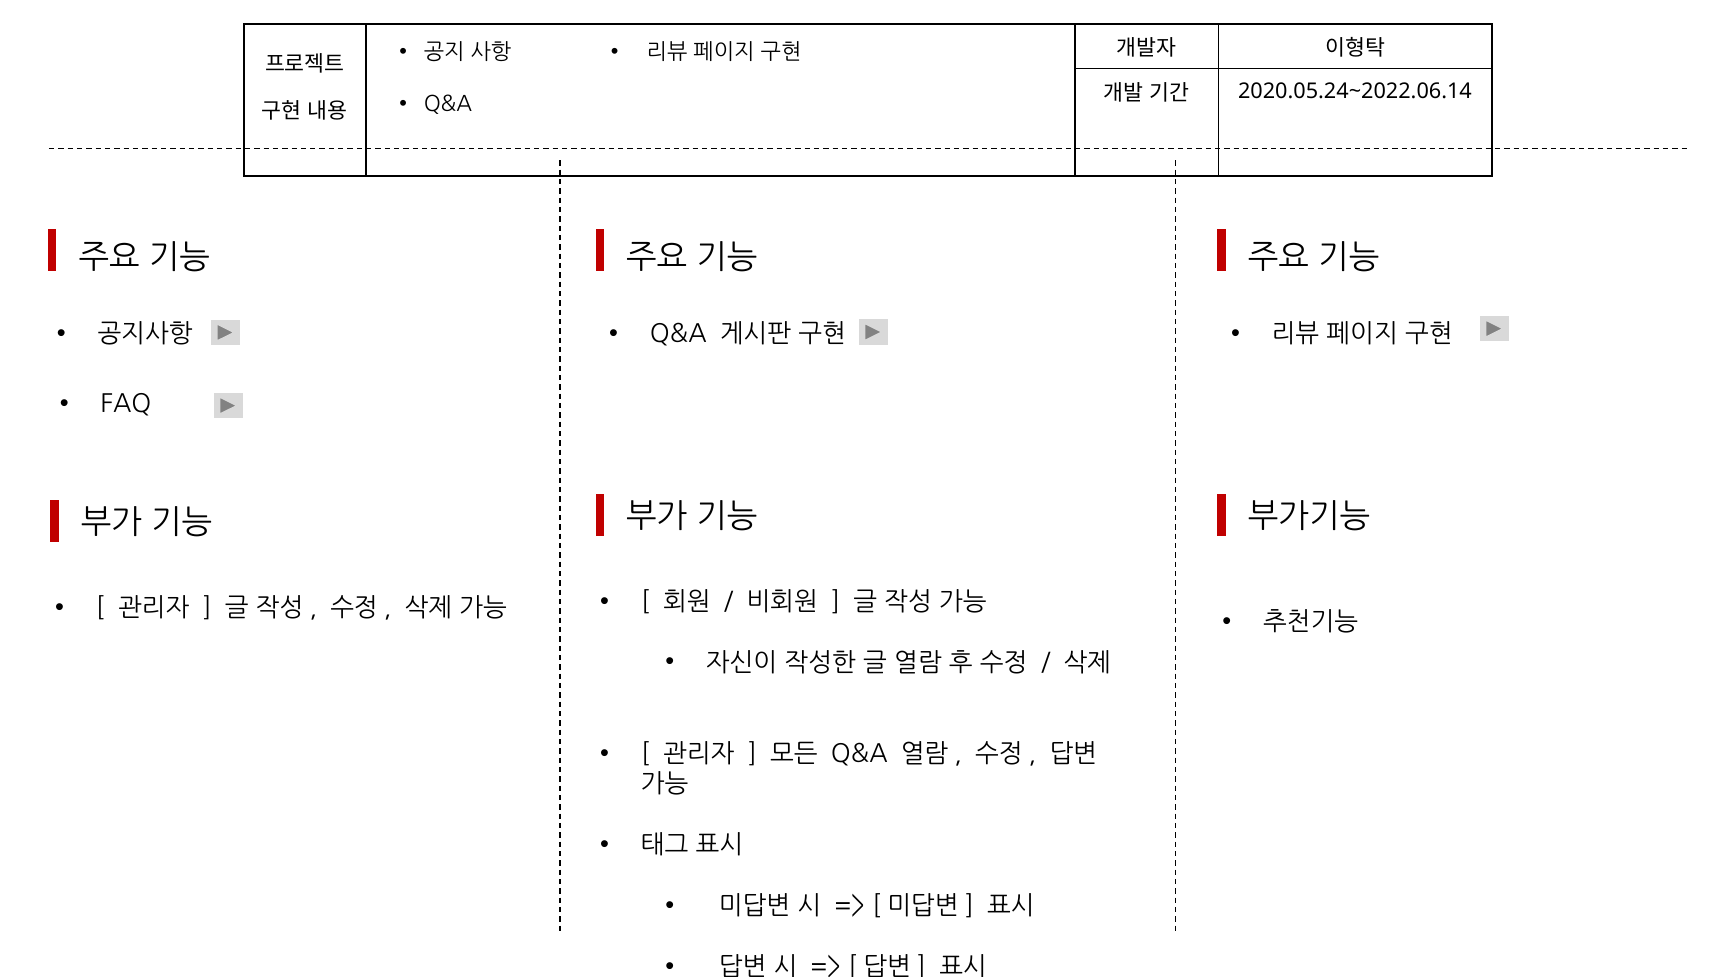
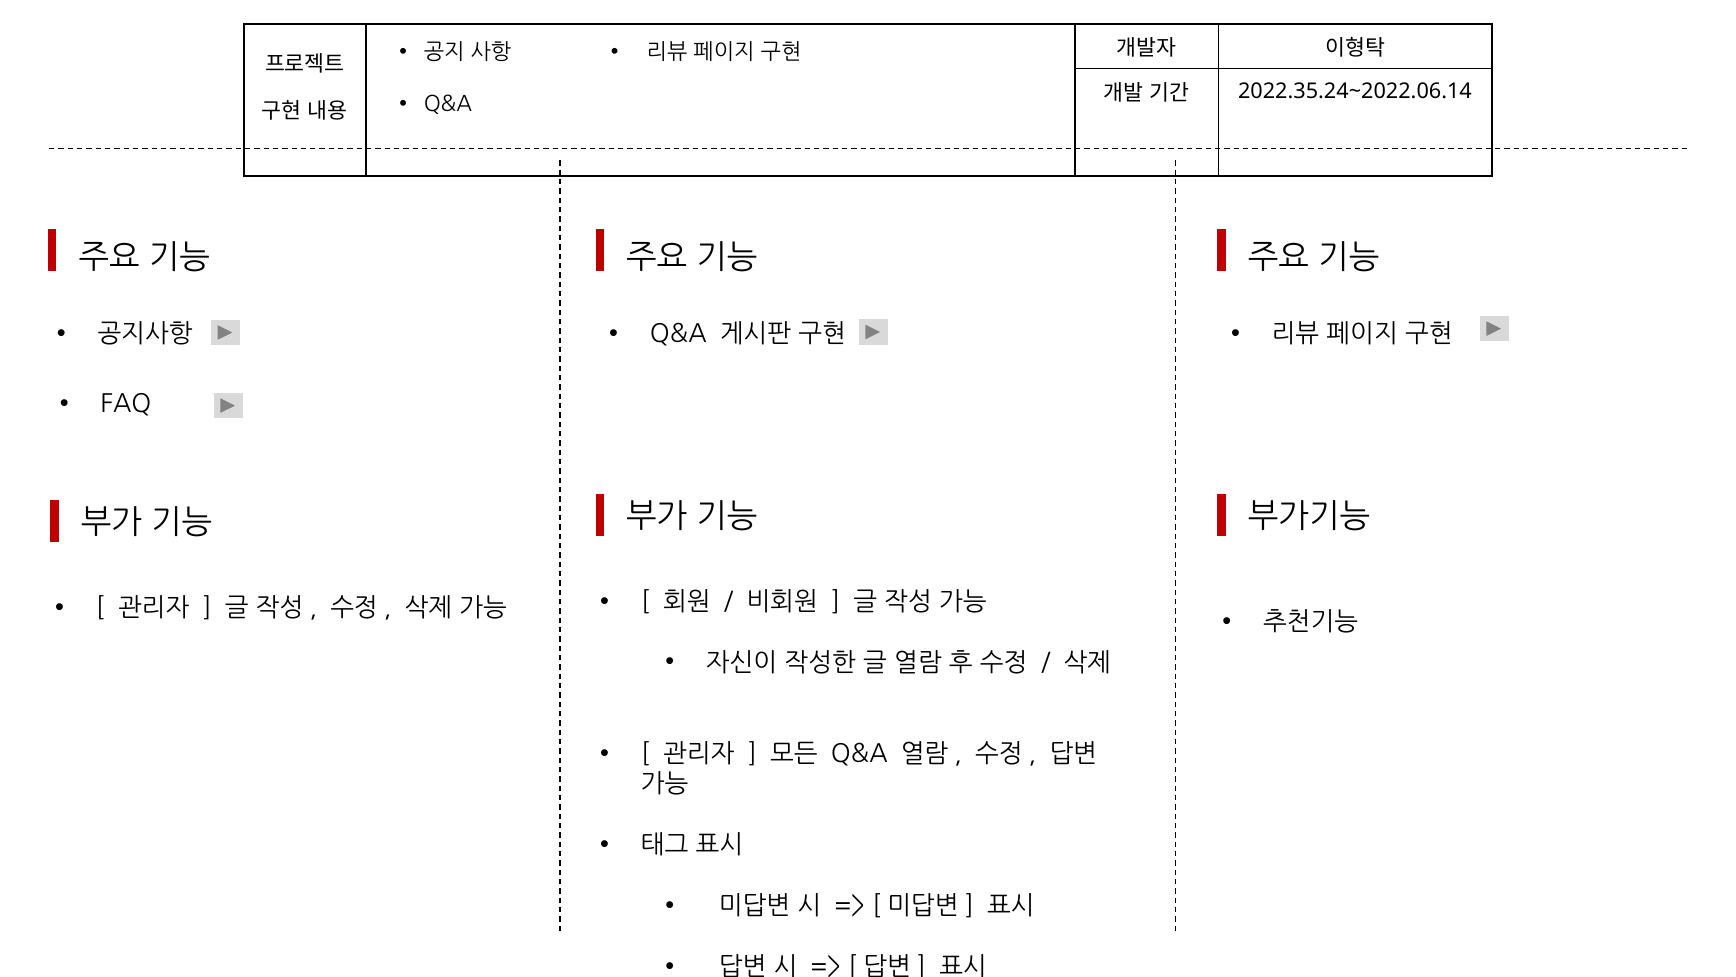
2020.05.24~2022.06.14: 2020.05.24~2022.06.14 -> 2022.35.24~2022.06.14 (1355, 91)
